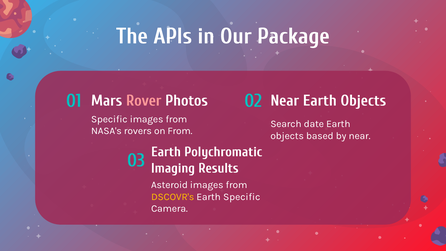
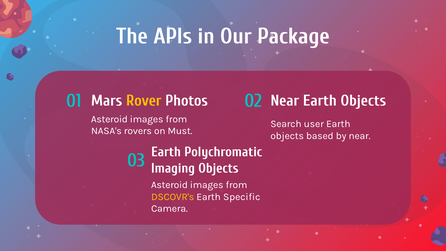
Rover colour: pink -> yellow (144, 100)
Specific: Specific -> Asteroid (109, 119)
date: date -> user (314, 124)
on From: From -> Must (180, 131)
Imaging Results: Results -> Objects (218, 168)
